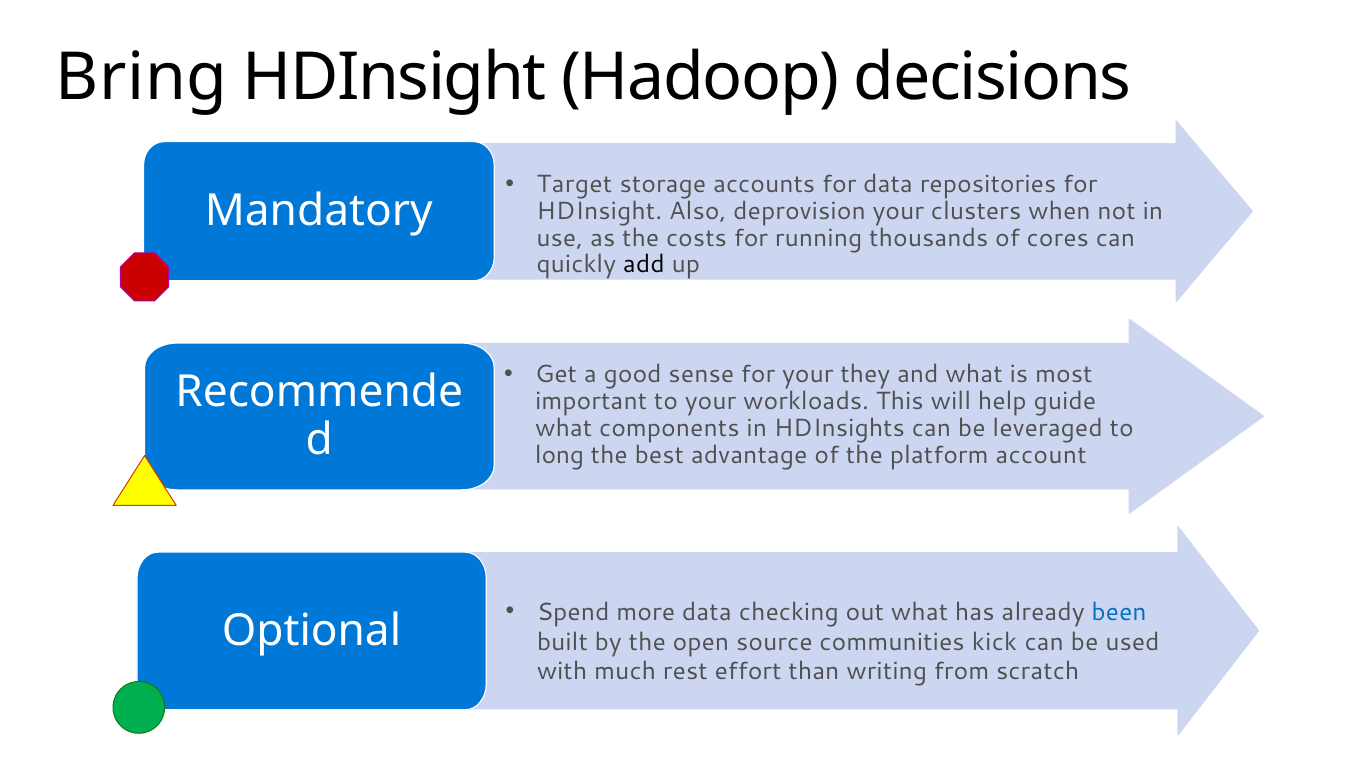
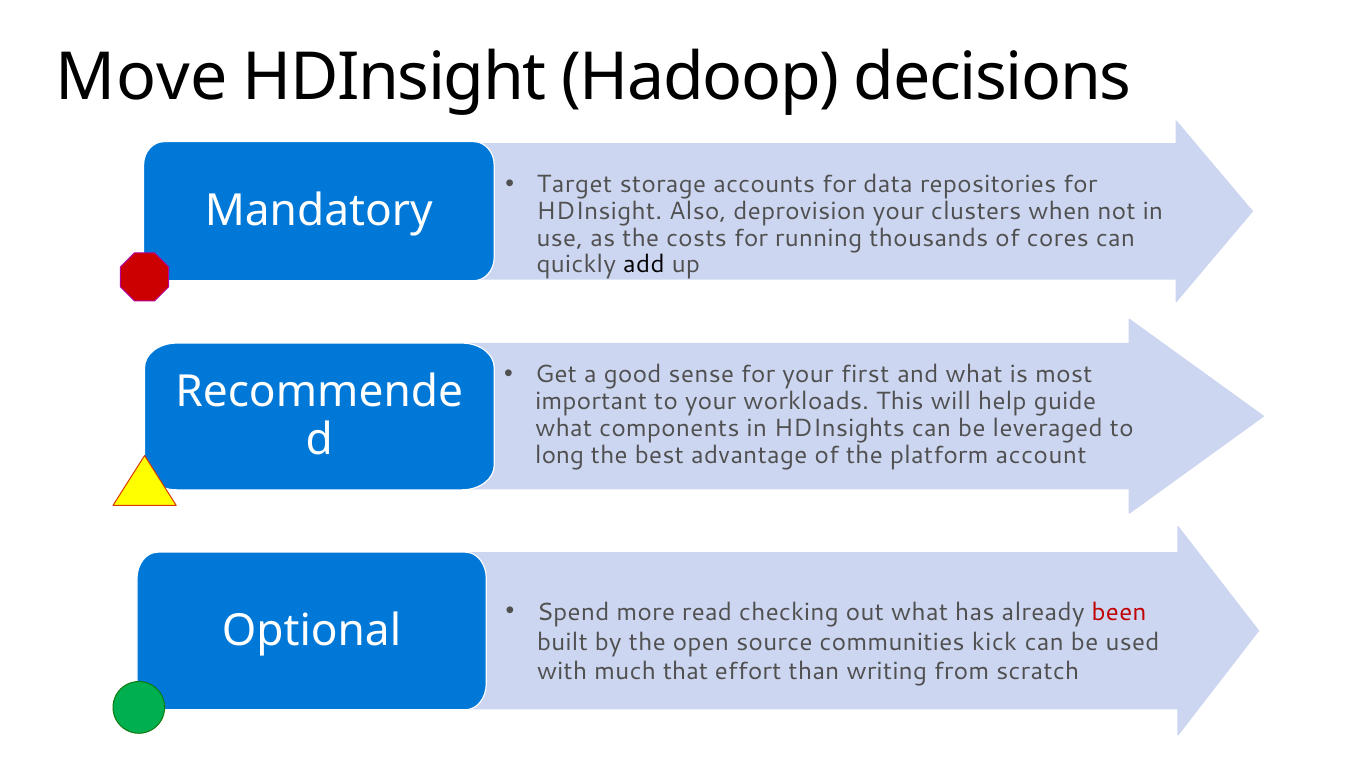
Bring: Bring -> Move (142, 77)
they: they -> first (865, 374)
more data: data -> read (707, 612)
been colour: blue -> red (1119, 612)
rest: rest -> that (686, 672)
